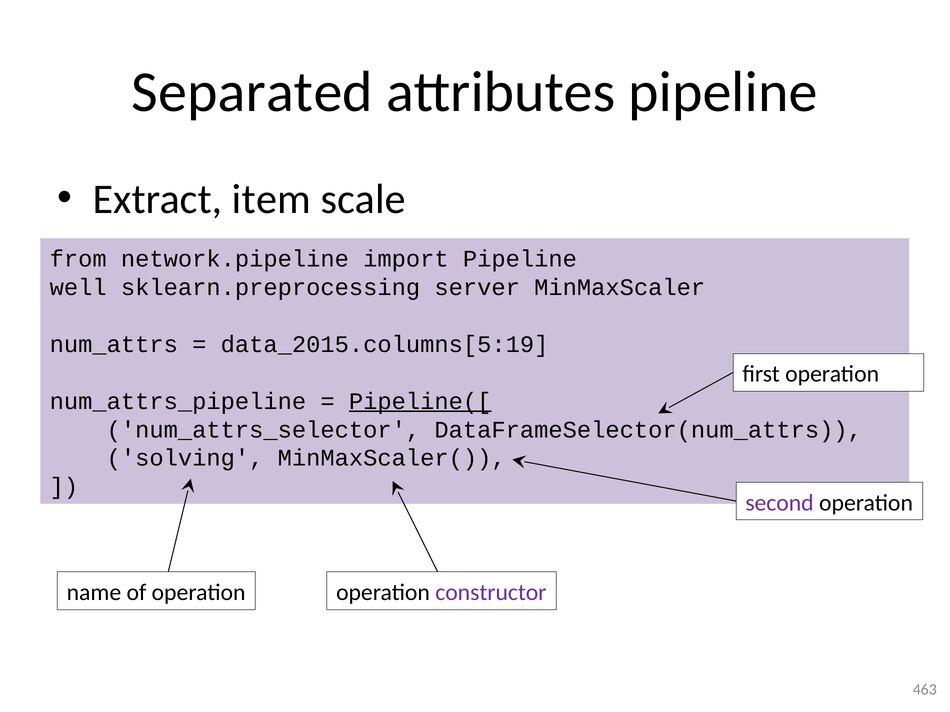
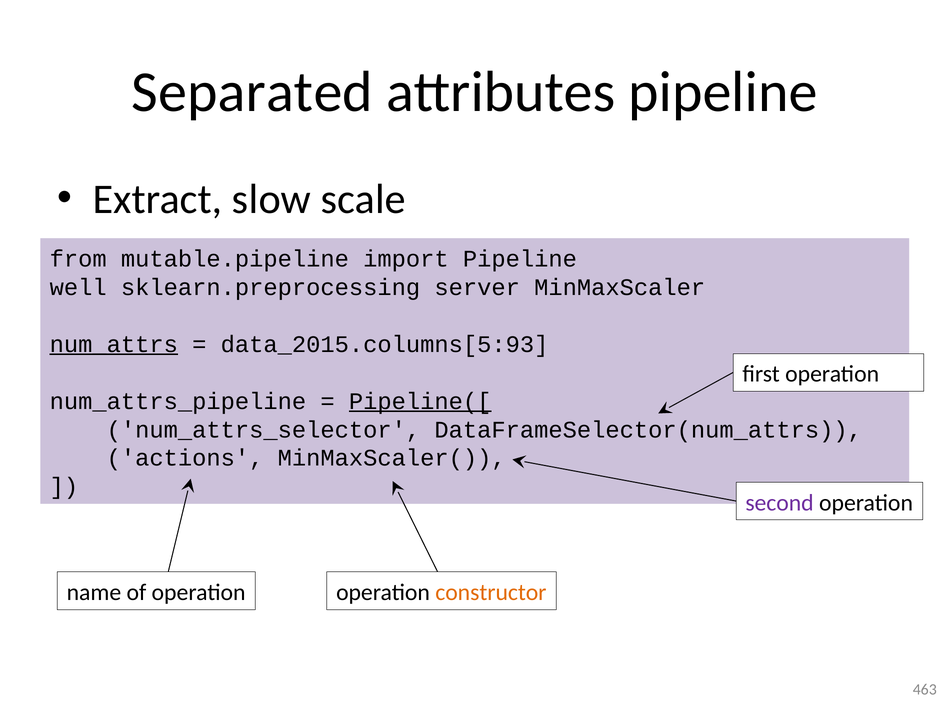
item: item -> slow (272, 199)
network.pipeline: network.pipeline -> mutable.pipeline (235, 259)
num_attrs underline: none -> present (114, 344)
data_2015.columns[5:19: data_2015.columns[5:19 -> data_2015.columns[5:93 (385, 344)
solving: solving -> actions (185, 458)
constructor colour: purple -> orange (491, 593)
